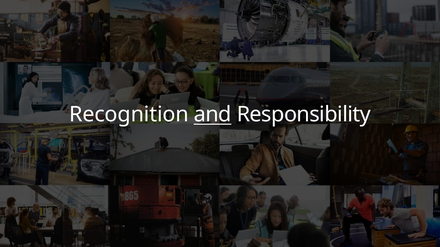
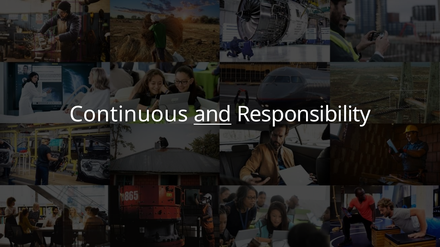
Recognition: Recognition -> Continuous (129, 115)
